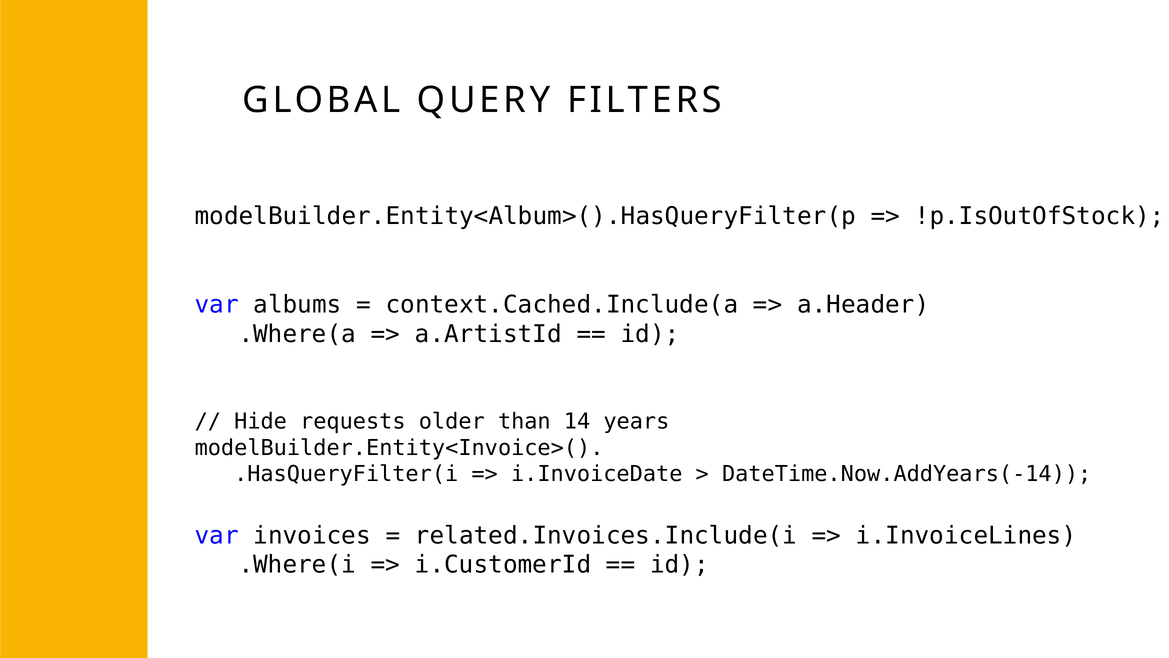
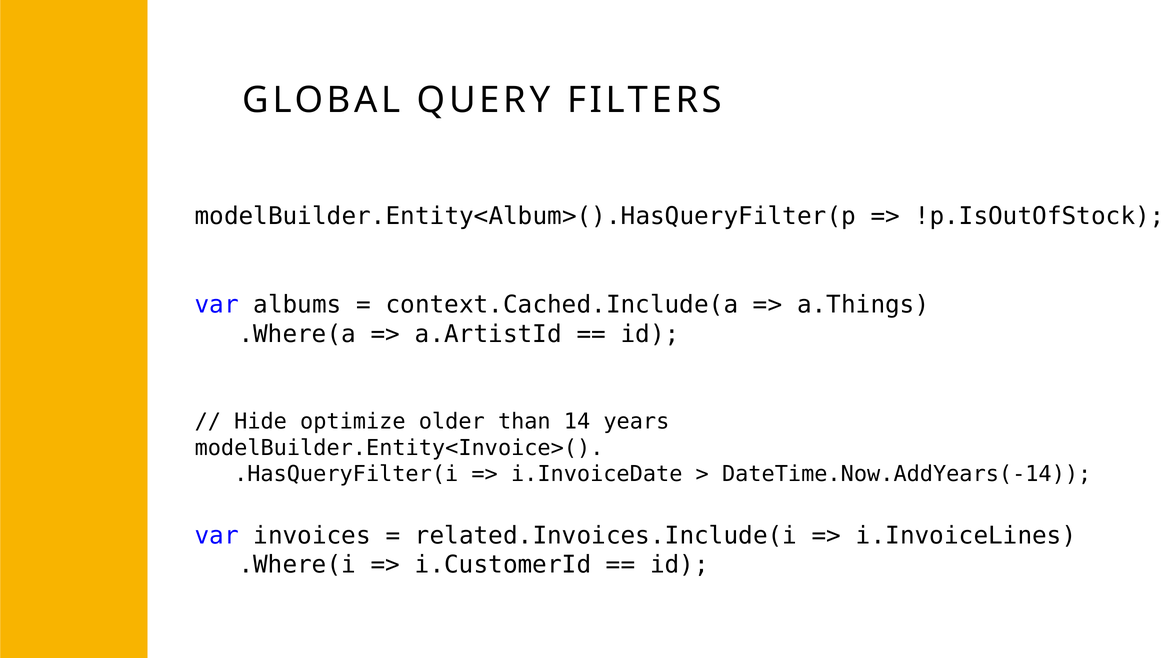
a.Header: a.Header -> a.Things (863, 305)
requests: requests -> optimize (353, 421)
